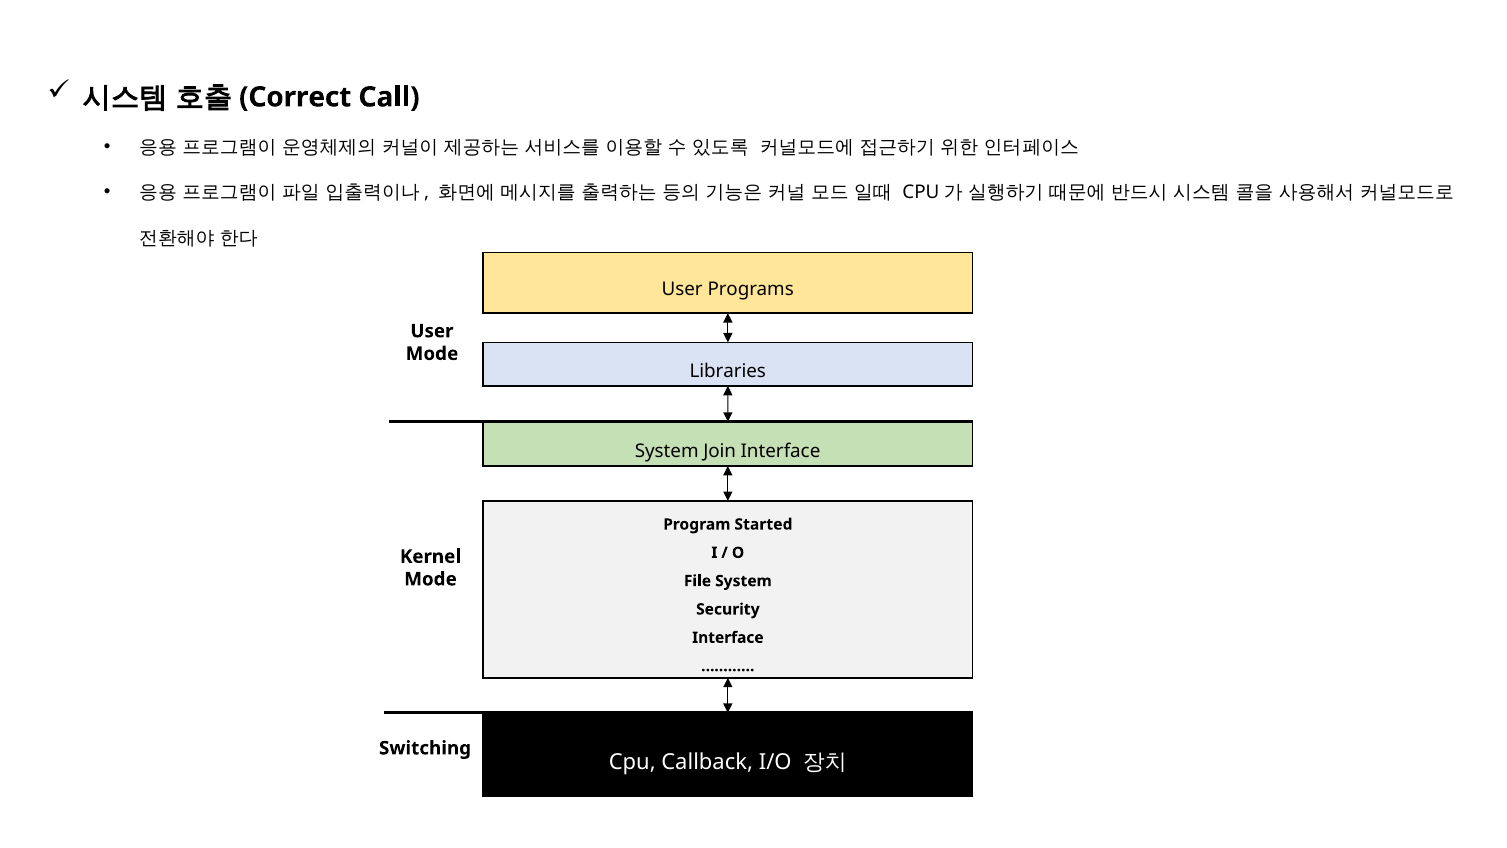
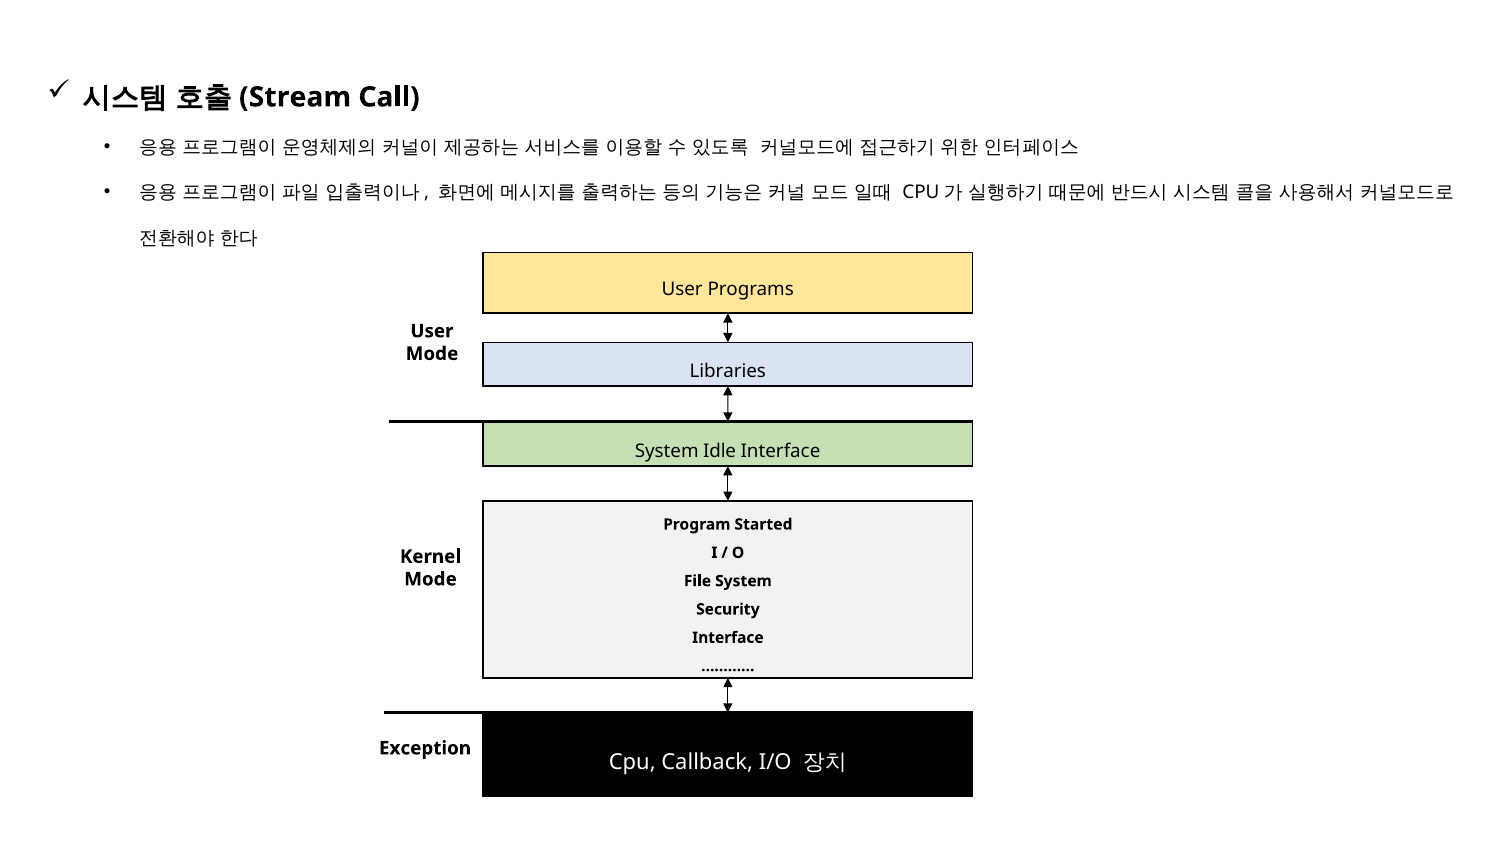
Correct: Correct -> Stream (295, 97)
Join: Join -> Idle (720, 451)
Switching: Switching -> Exception (425, 748)
